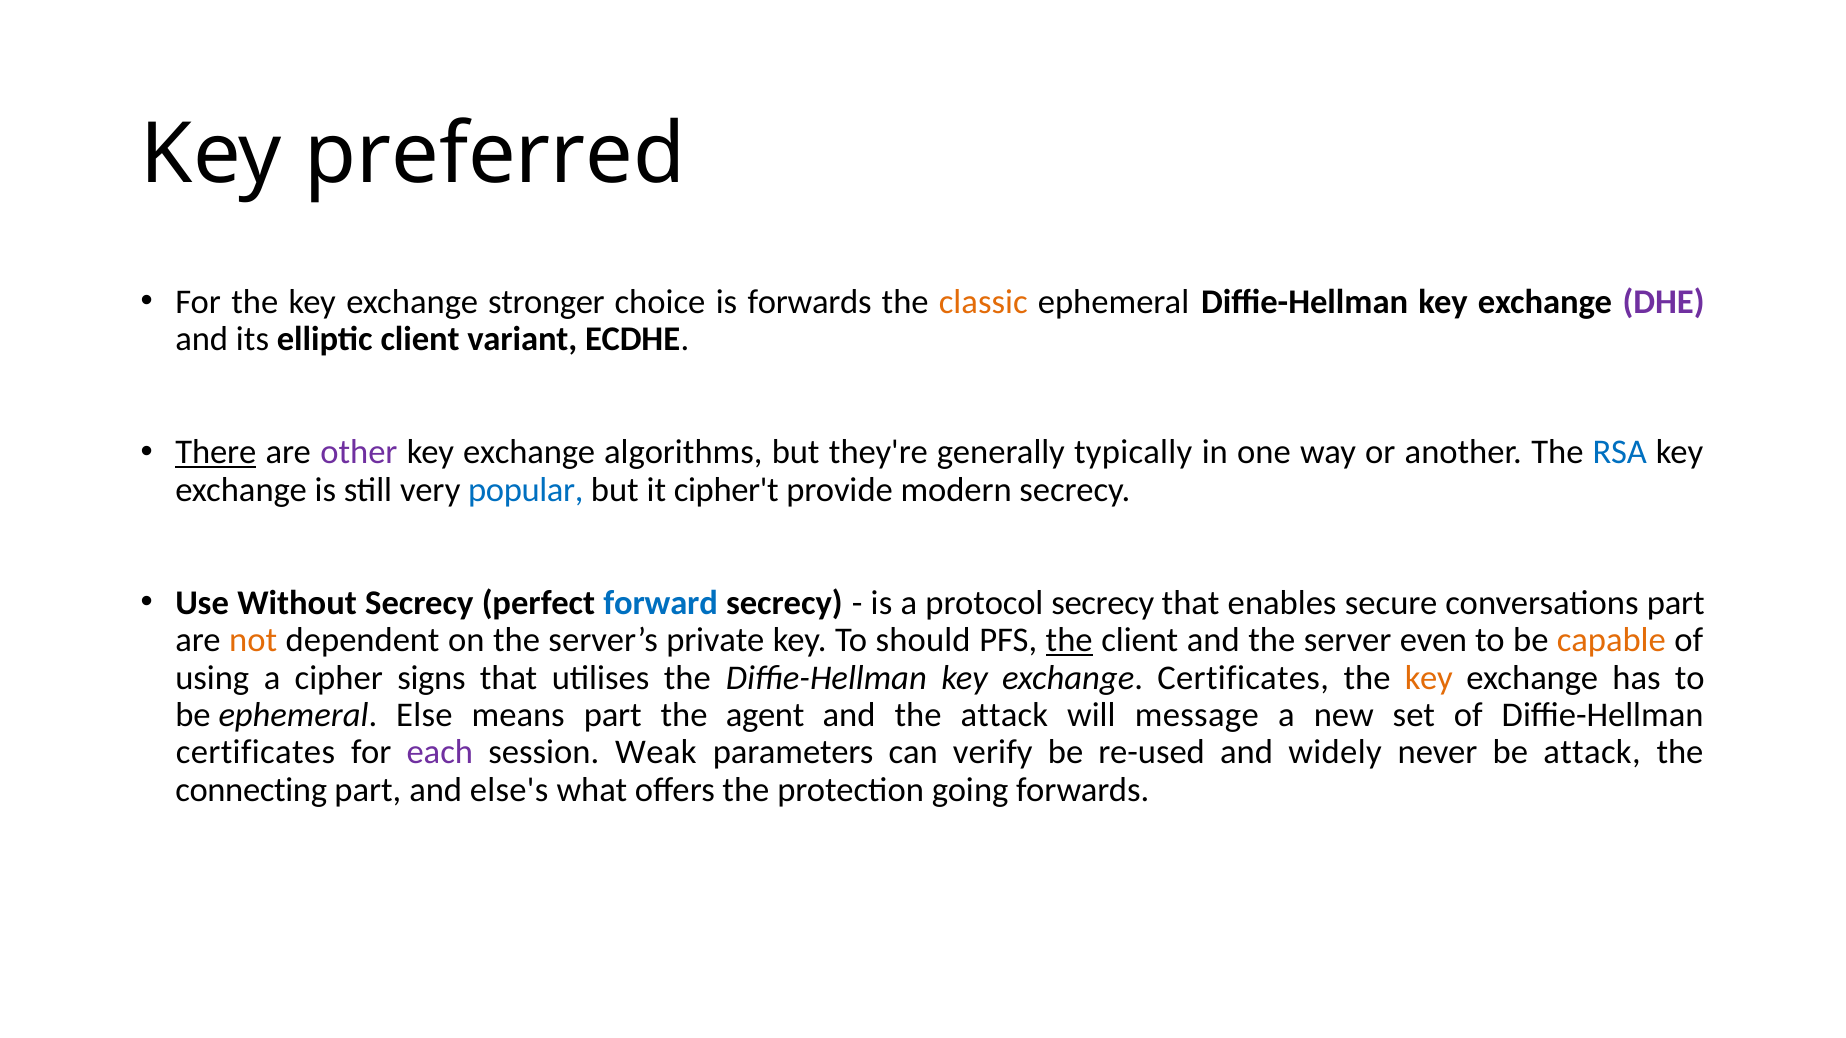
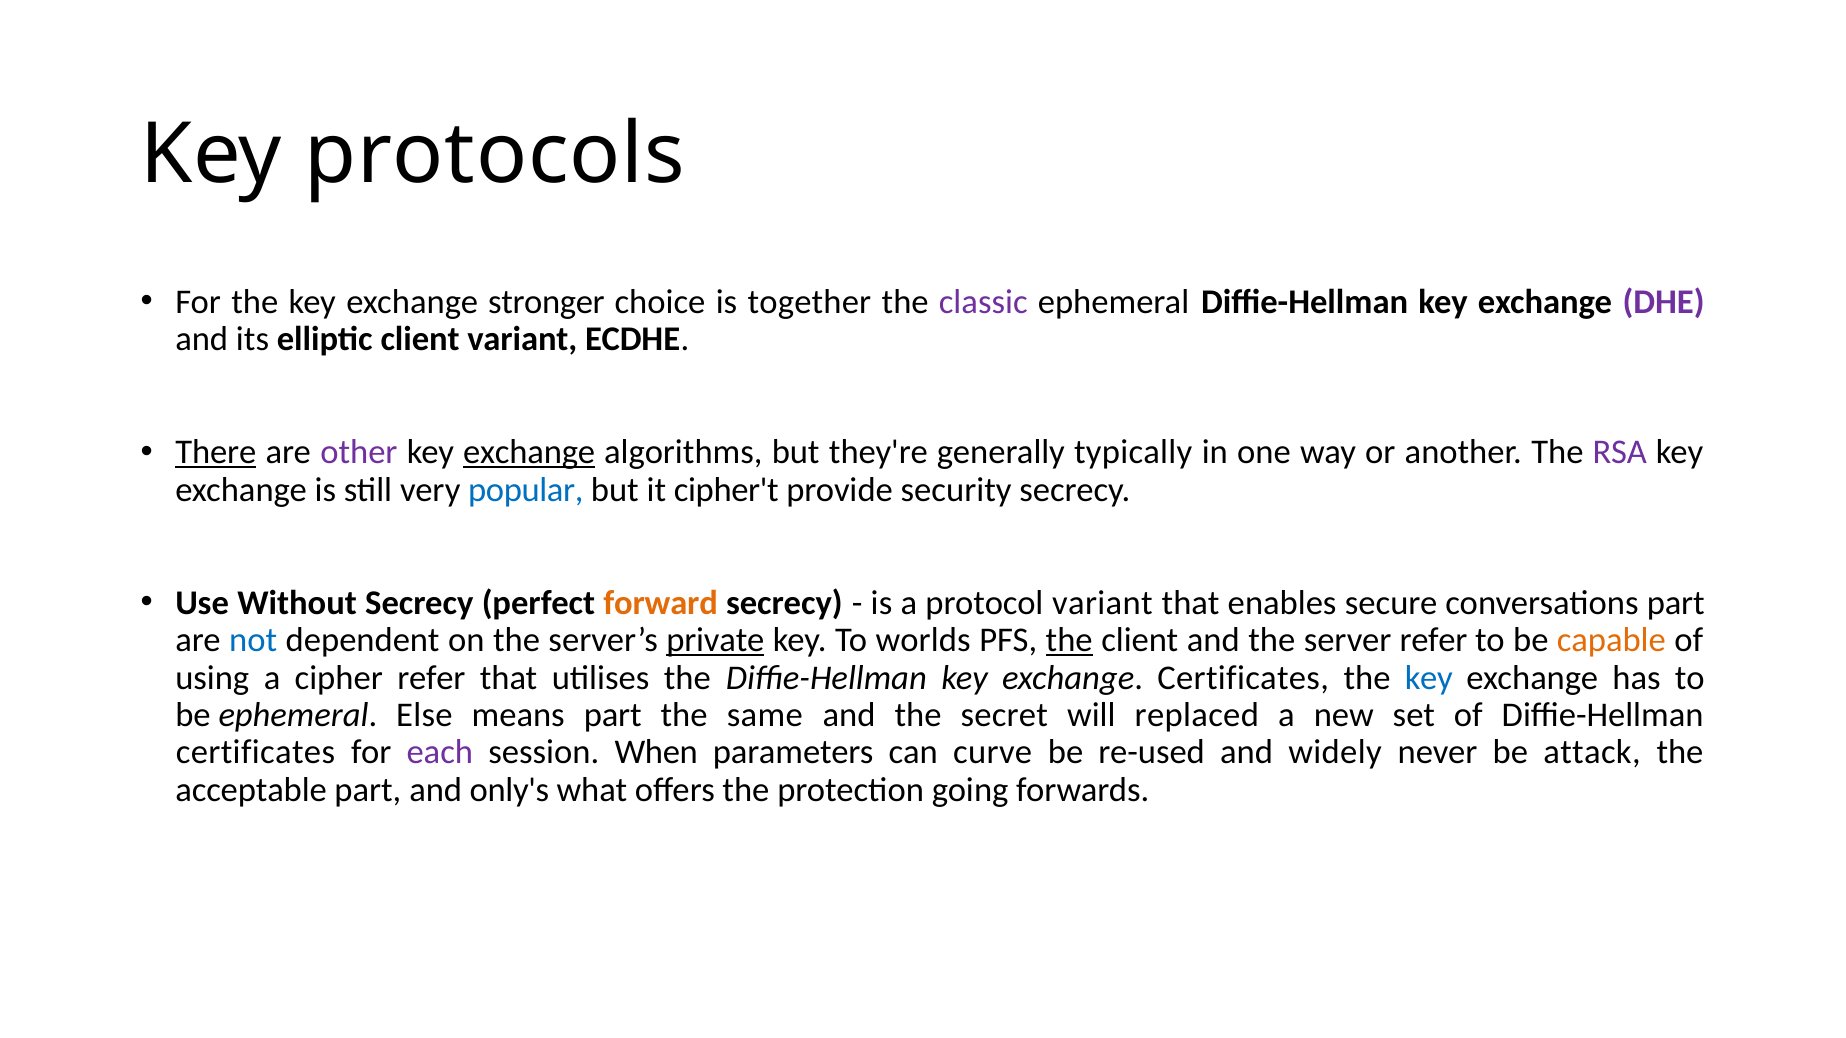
preferred: preferred -> protocols (495, 155)
is forwards: forwards -> together (809, 302)
classic colour: orange -> purple (983, 302)
exchange underline: none -> present (529, 452)
RSA colour: blue -> purple (1620, 452)
modern: modern -> security (956, 490)
forward colour: blue -> orange (661, 603)
protocol secrecy: secrecy -> variant (1102, 603)
not colour: orange -> blue (253, 640)
private underline: none -> present (715, 640)
should: should -> worlds (923, 640)
server even: even -> refer (1433, 640)
cipher signs: signs -> refer (431, 678)
key colour: orange -> blue (1429, 678)
agent: agent -> same (765, 715)
the attack: attack -> secret (1004, 715)
message: message -> replaced (1197, 715)
Weak: Weak -> When (656, 753)
verify: verify -> curve (993, 753)
connecting: connecting -> acceptable (251, 790)
else's: else's -> only's (509, 790)
